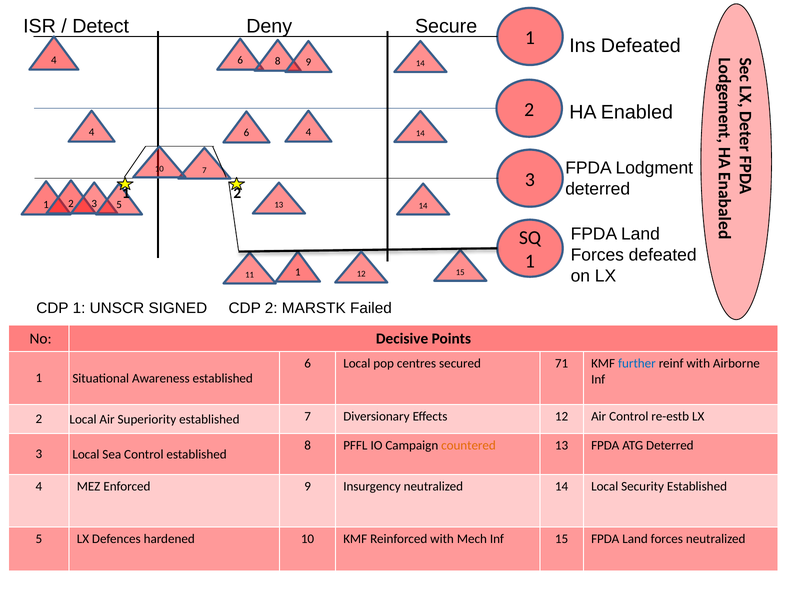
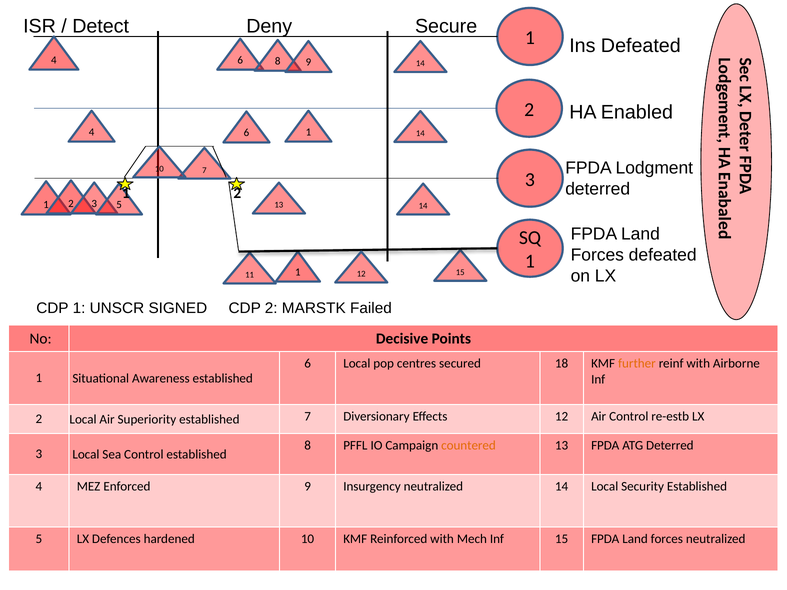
4 4: 4 -> 1 (308, 132)
71: 71 -> 18 (562, 364)
further colour: blue -> orange (637, 364)
